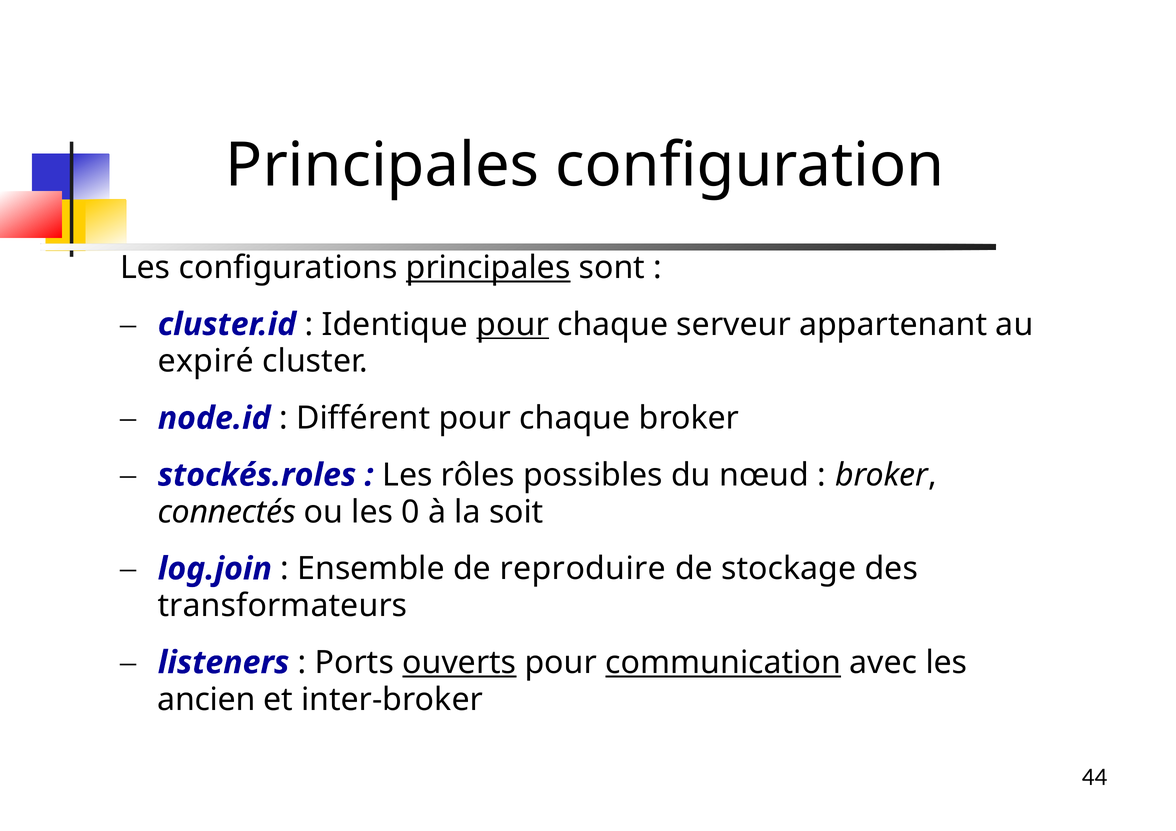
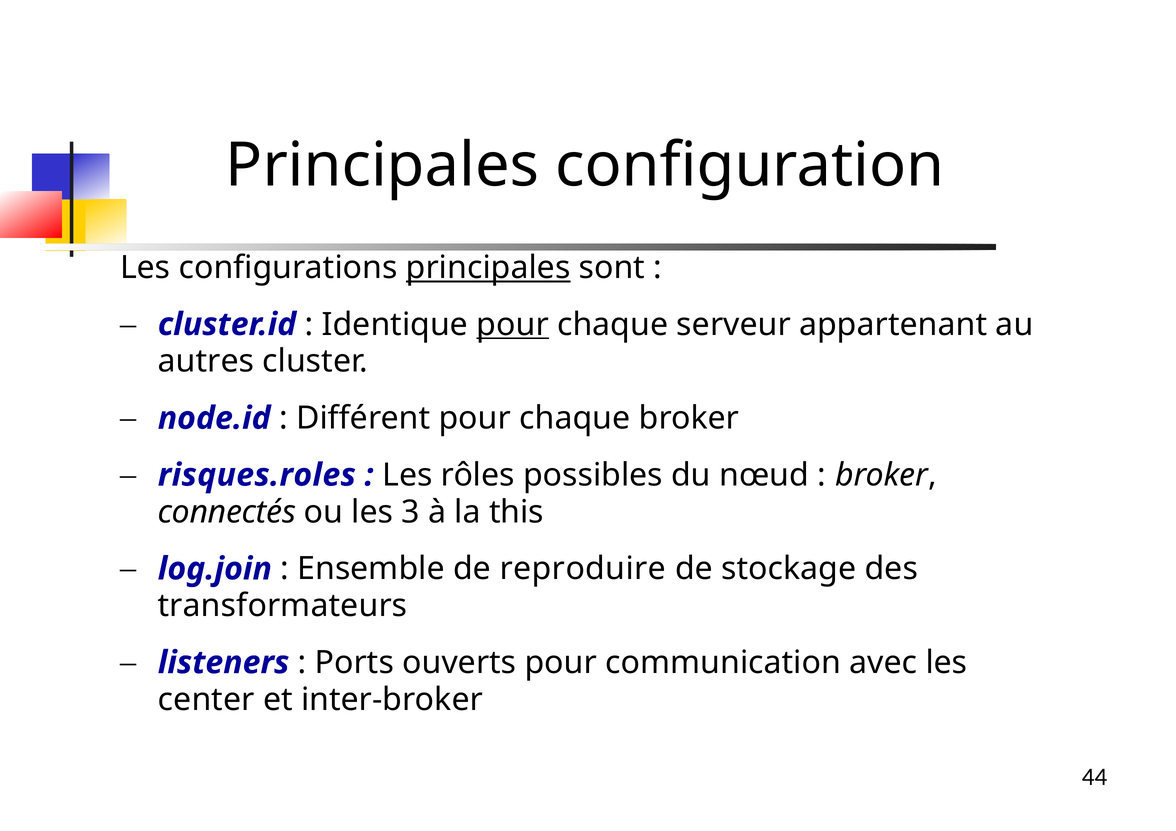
expiré: expiré -> autres (206, 362)
stockés.roles: stockés.roles -> risques.roles (257, 475)
0: 0 -> 3 (411, 512)
soit: soit -> this (516, 512)
ouverts underline: present -> none (459, 663)
communication underline: present -> none (723, 663)
ancien: ancien -> center (206, 700)
